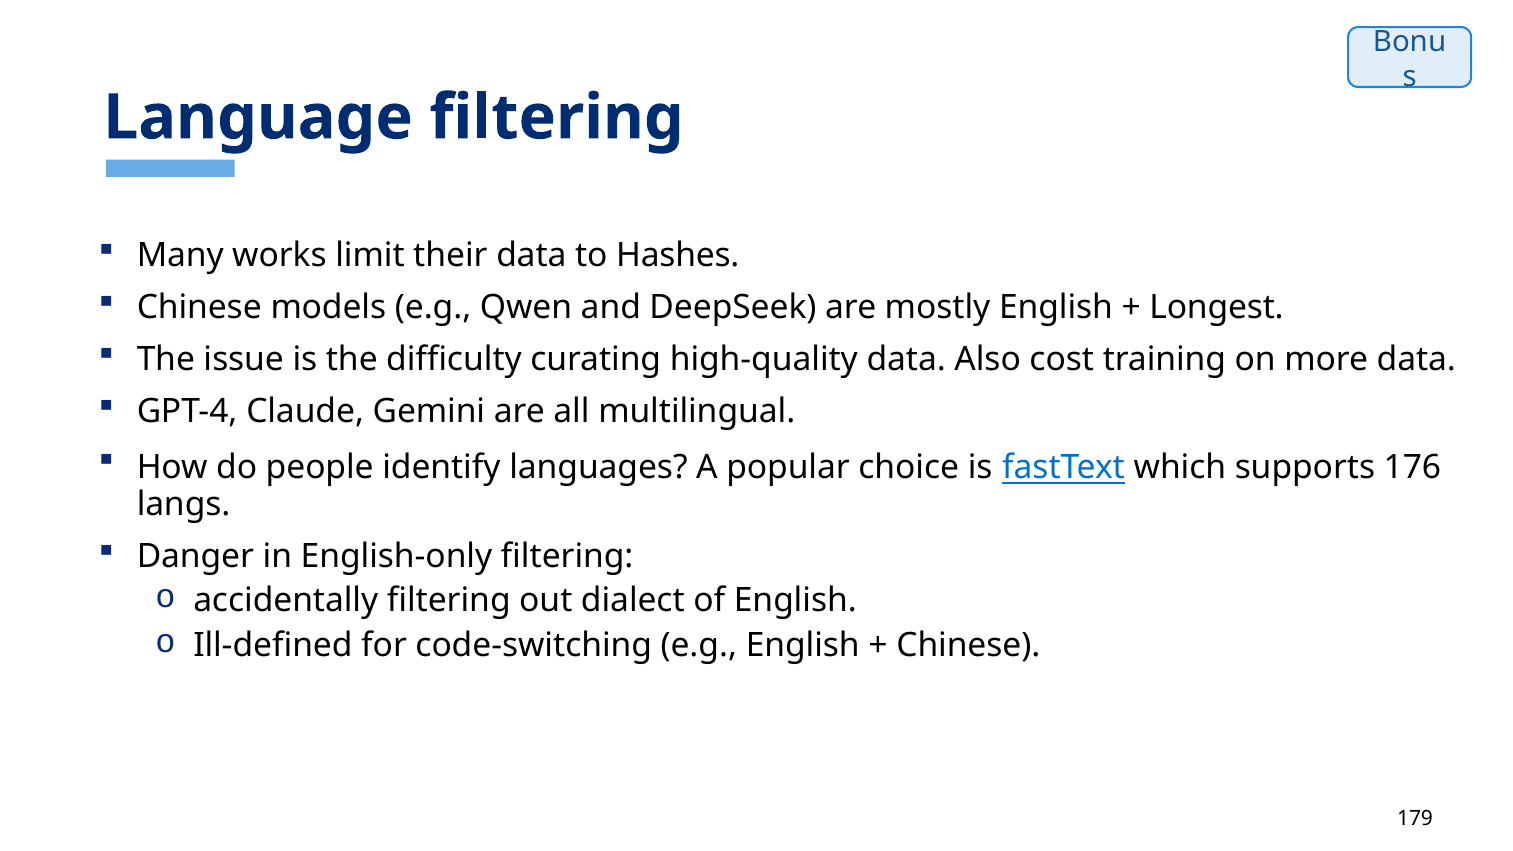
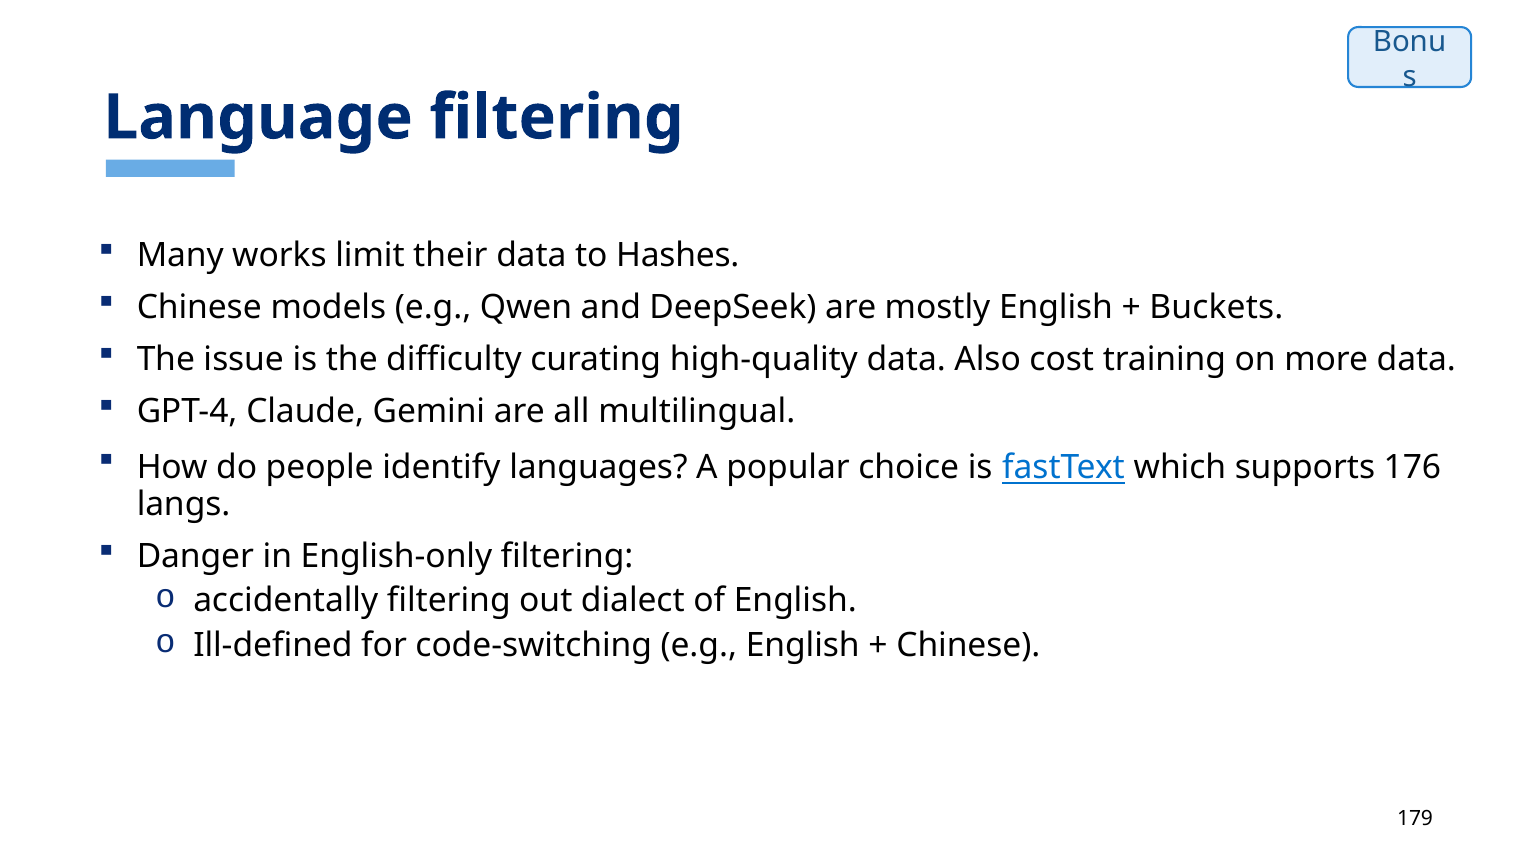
Longest: Longest -> Buckets (1216, 308)
